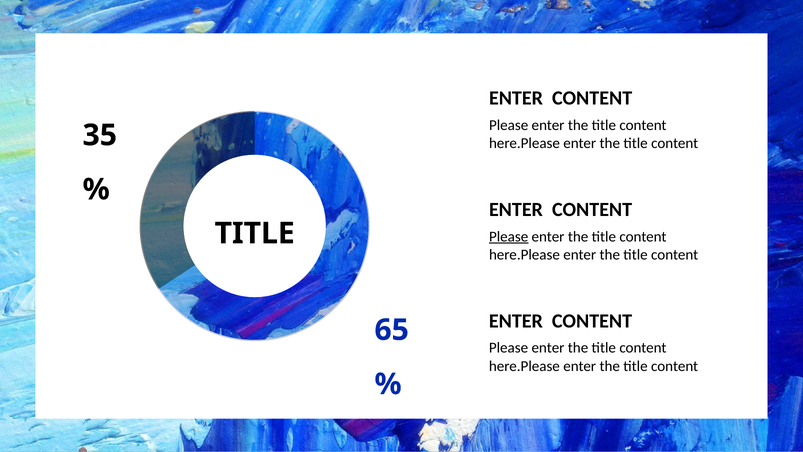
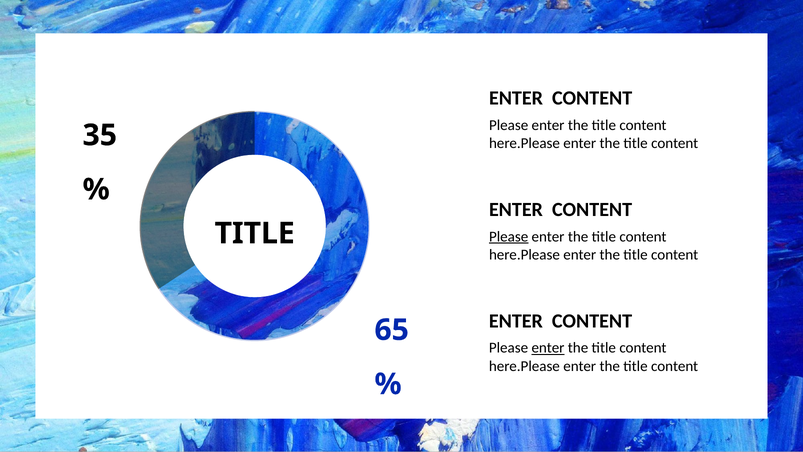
enter underline: none -> present (548, 348)
